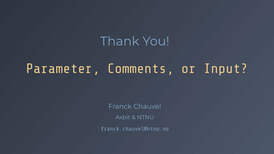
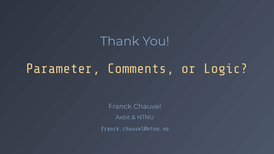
Input: Input -> Logic (226, 69)
